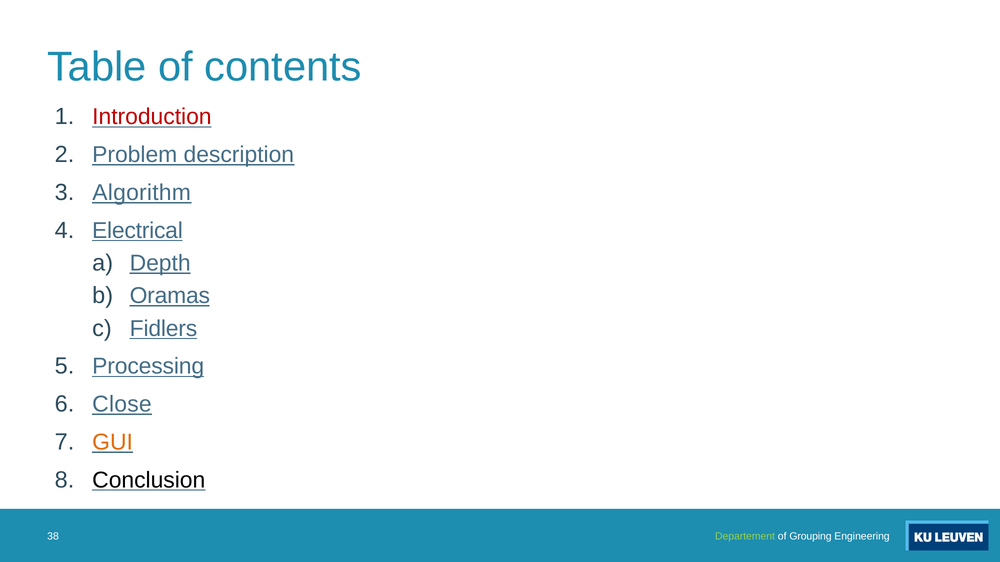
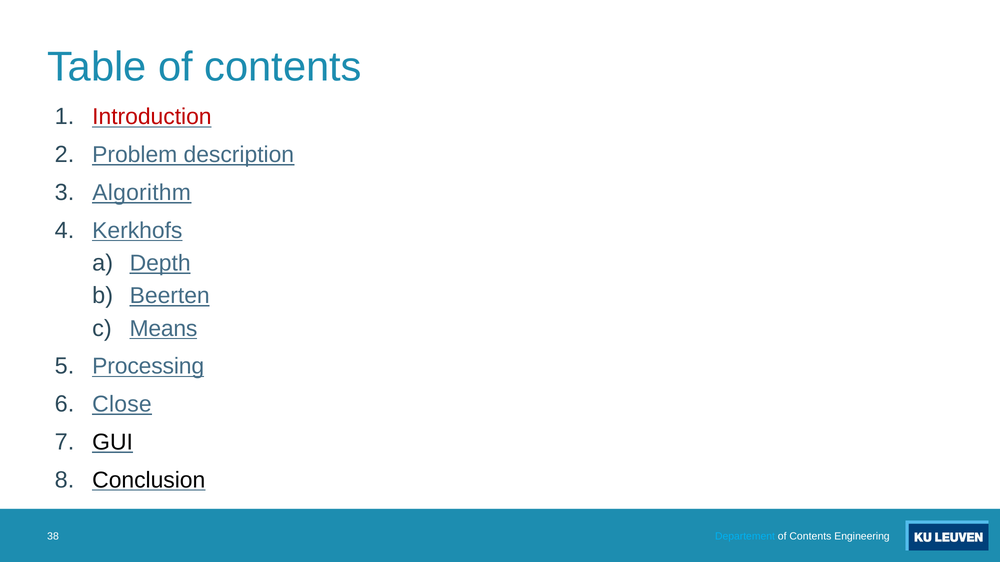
Electrical: Electrical -> Kerkhofs (137, 231)
Oramas: Oramas -> Beerten (170, 296)
Fidlers: Fidlers -> Means (164, 329)
GUI colour: orange -> black (113, 442)
Departement colour: light green -> light blue (745, 537)
Grouping: Grouping -> Contents (810, 537)
